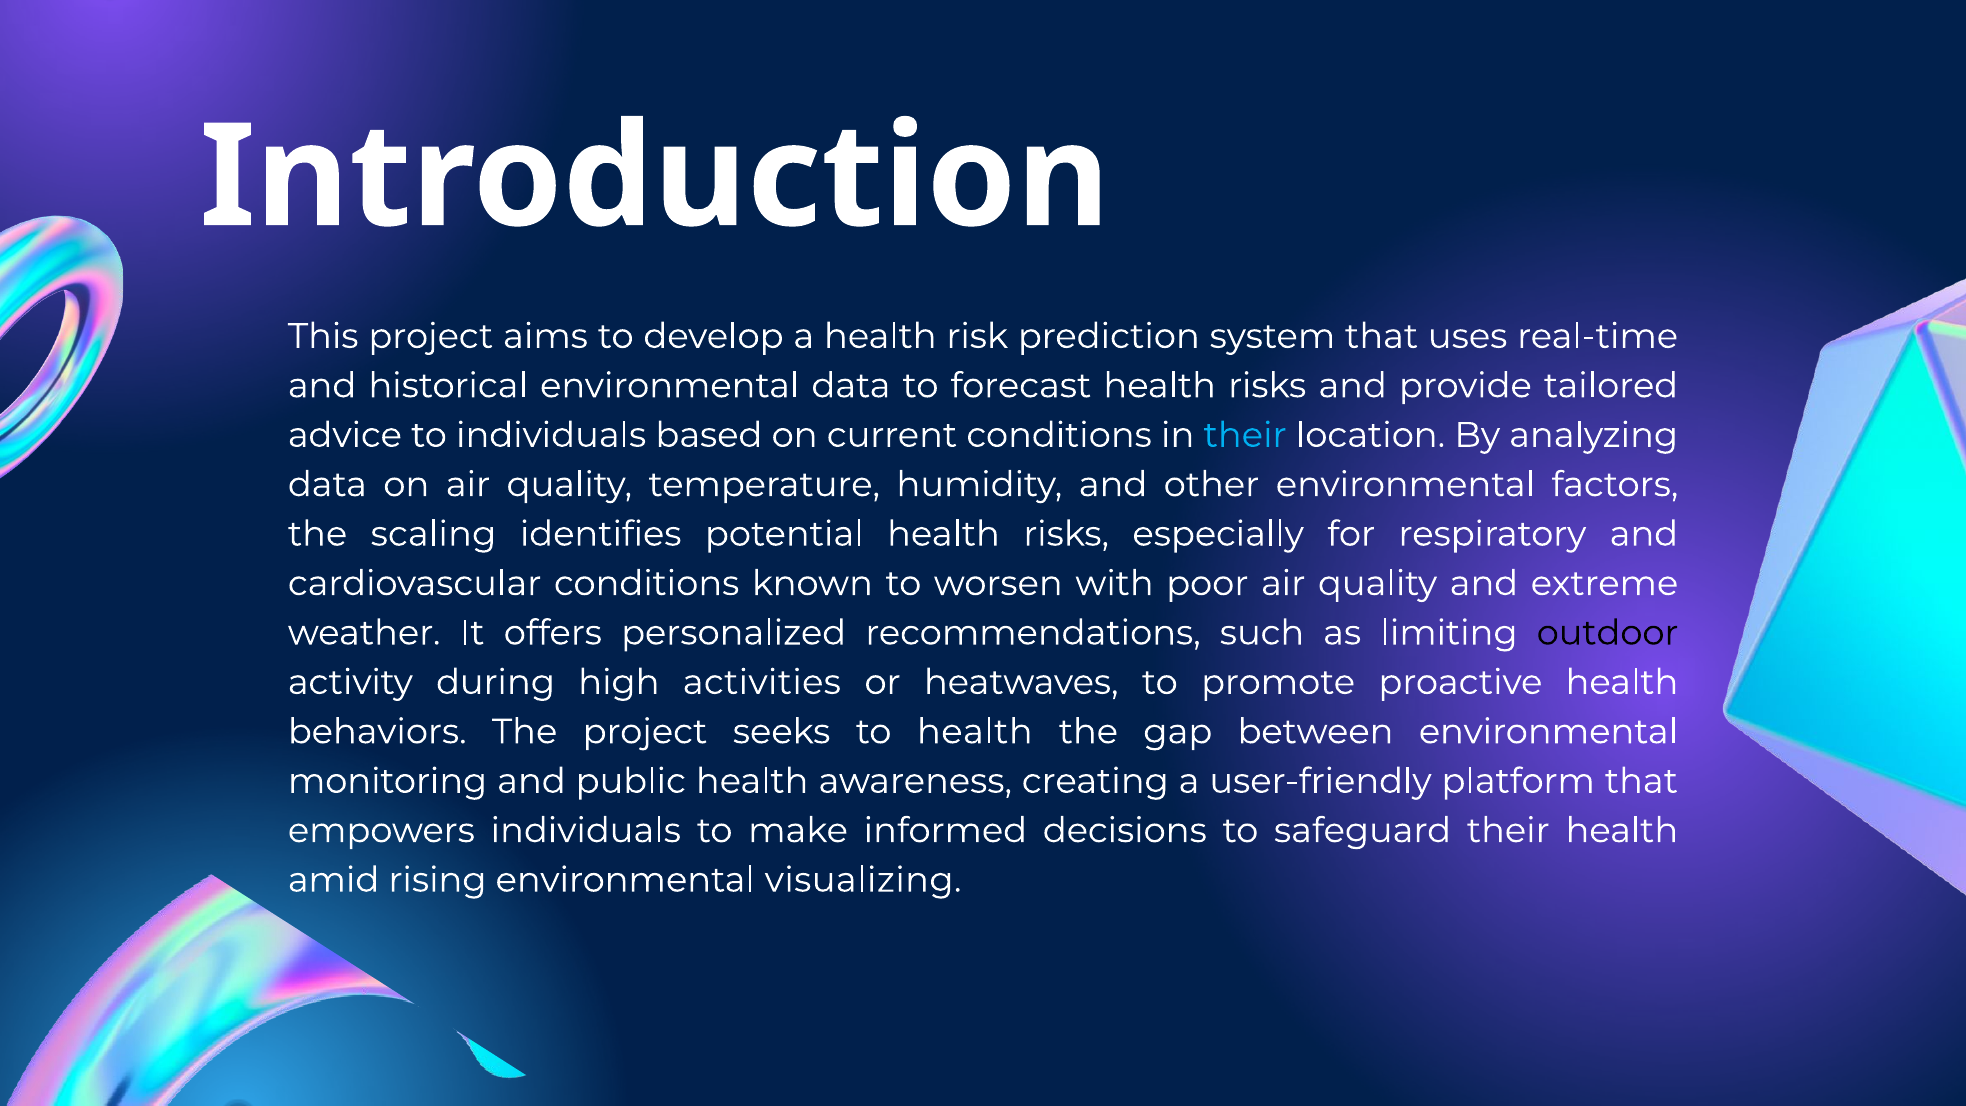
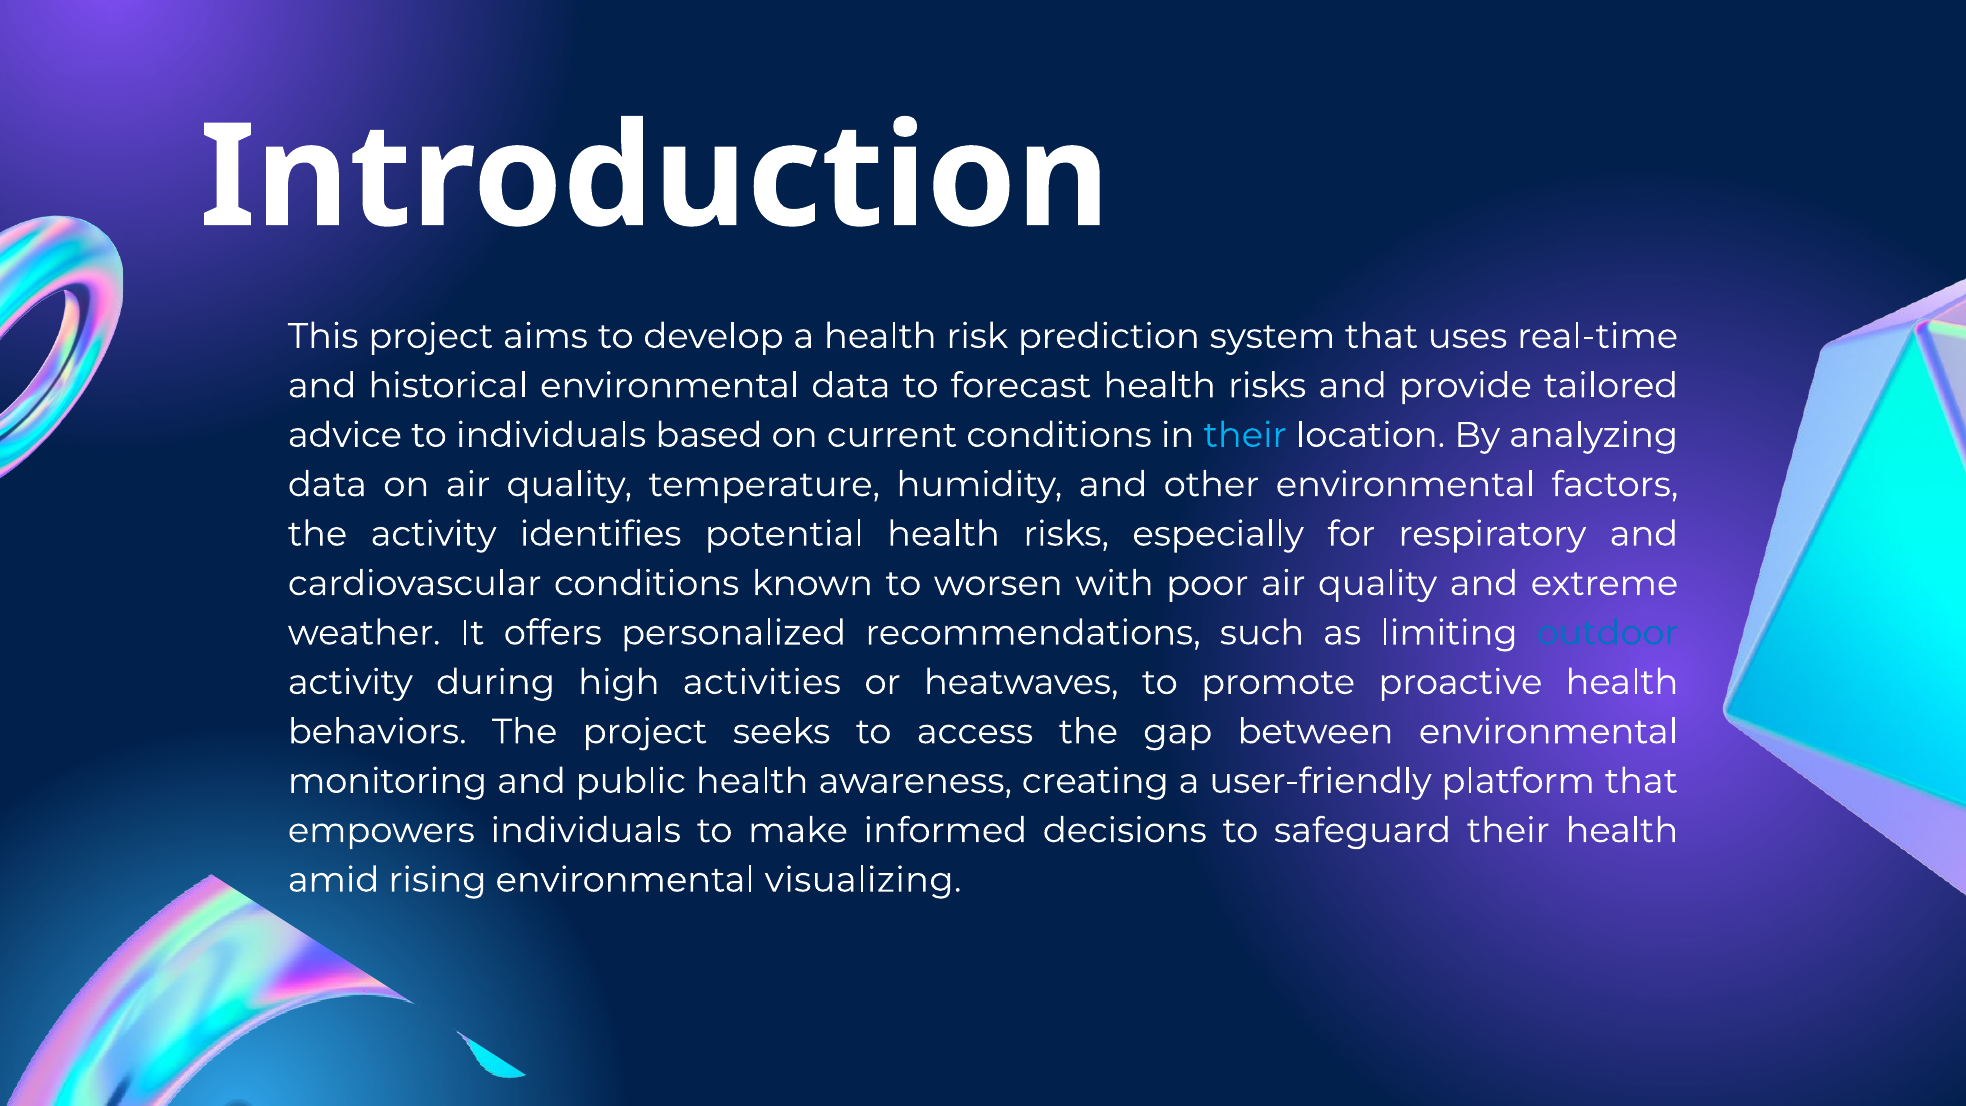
the scaling: scaling -> activity (434, 534)
outdoor colour: black -> blue (1608, 633)
to health: health -> access (975, 732)
